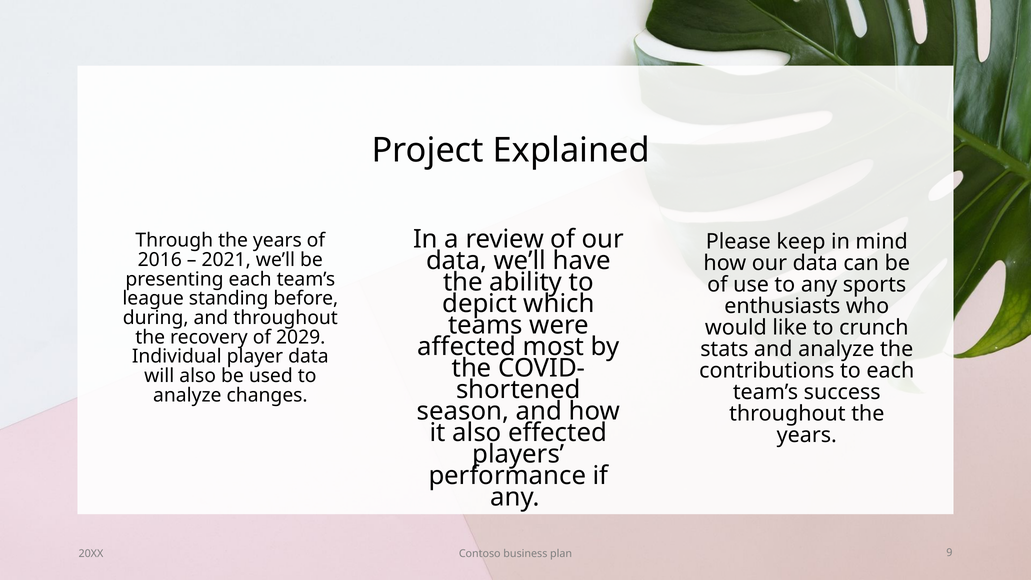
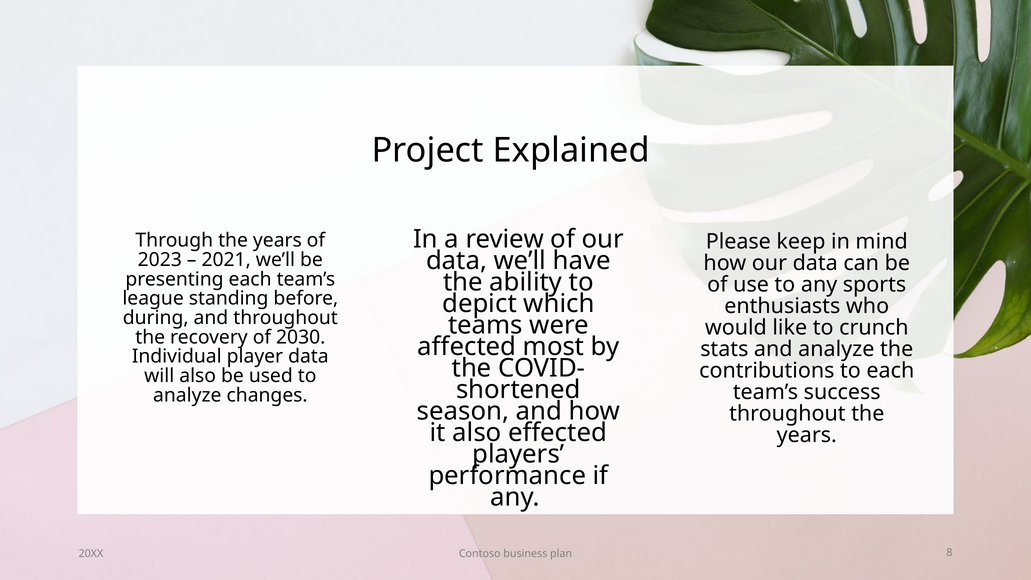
2016: 2016 -> 2023 (160, 260)
2029: 2029 -> 2030 (301, 337)
9: 9 -> 8 (949, 553)
